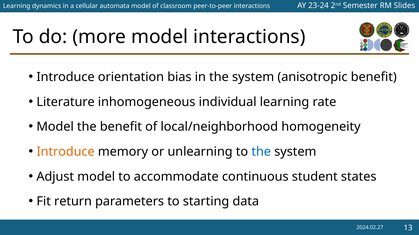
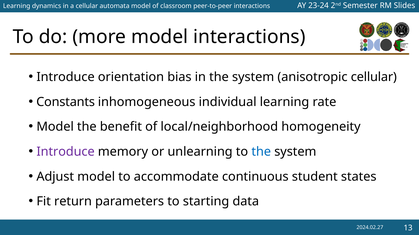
anisotropic benefit: benefit -> cellular (374, 77)
Literature: Literature -> Constants (66, 102)
Introduce colour: orange -> purple (66, 152)
